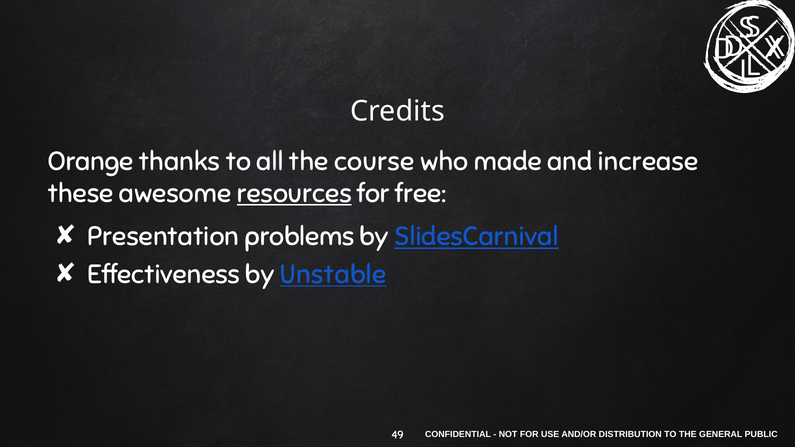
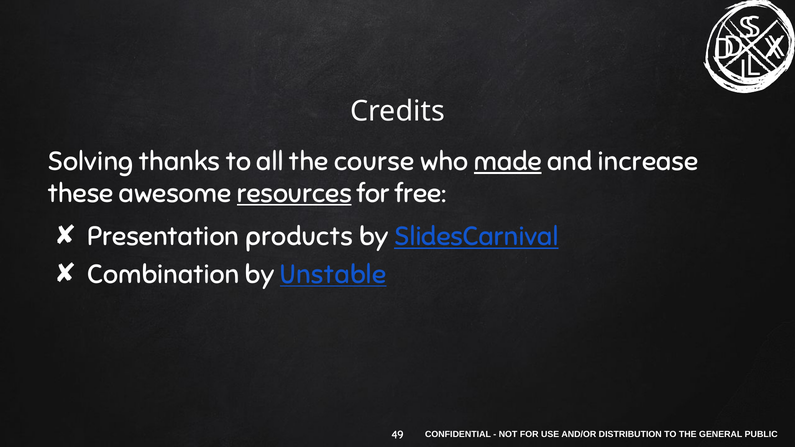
Orange: Orange -> Solving (90, 162)
made underline: none -> present (508, 162)
problems: problems -> products (299, 237)
Effectiveness: Effectiveness -> Combination (163, 275)
